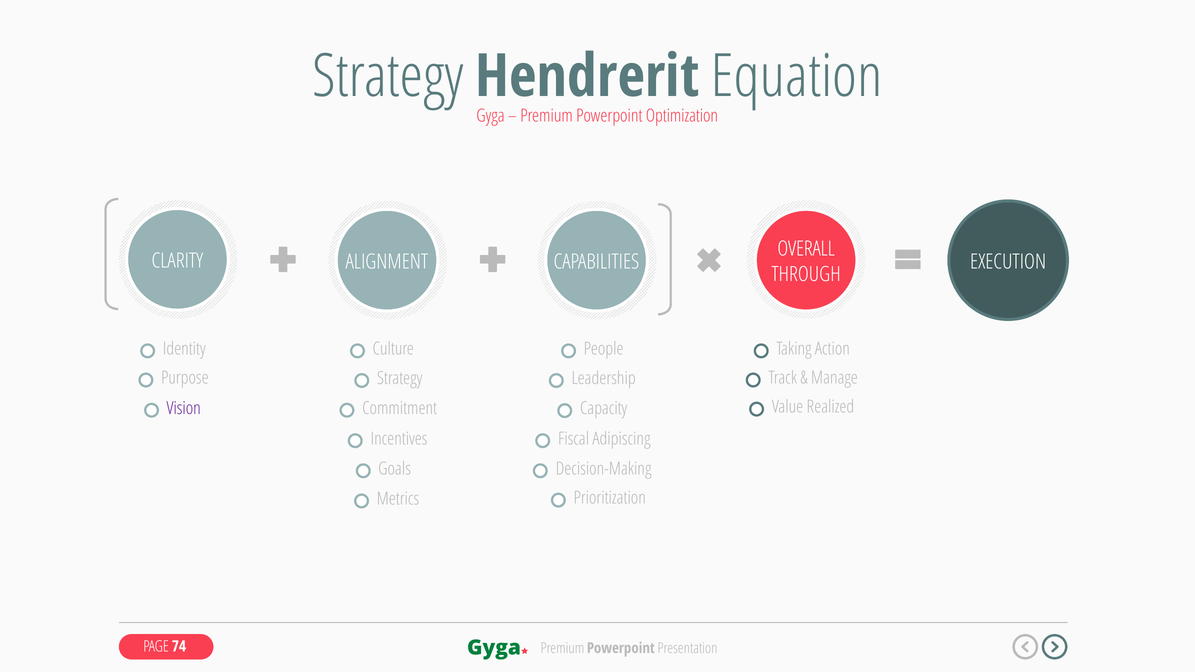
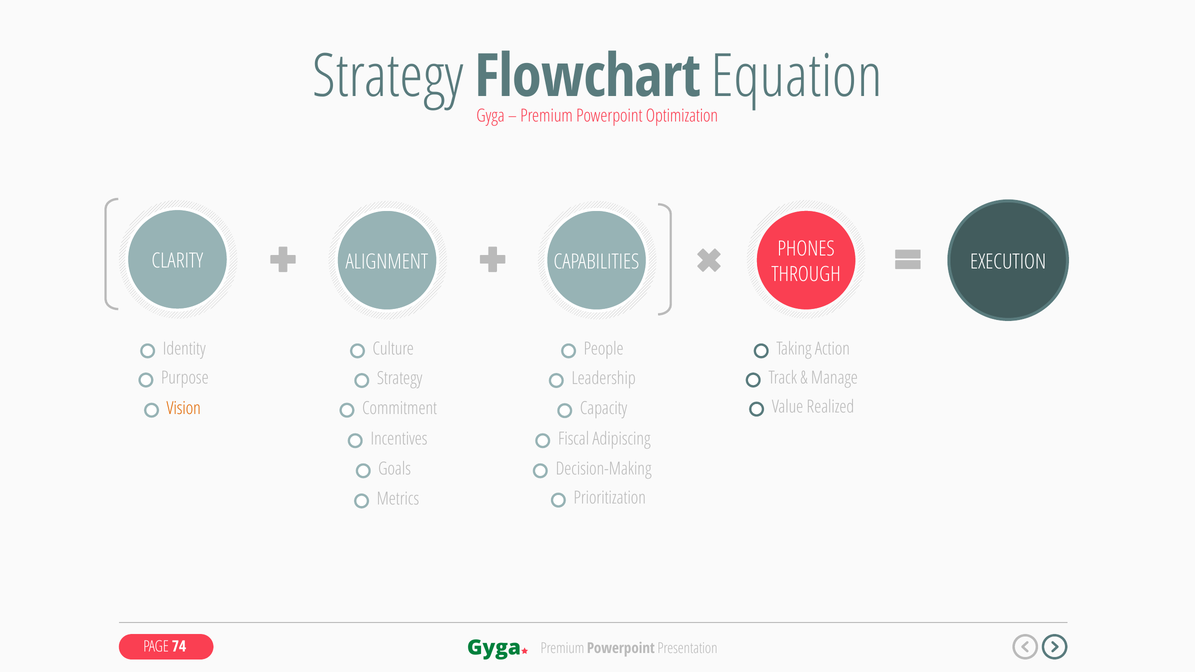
Hendrerit: Hendrerit -> Flowchart (588, 77)
OVERALL: OVERALL -> PHONES (806, 249)
Vision colour: purple -> orange (184, 408)
